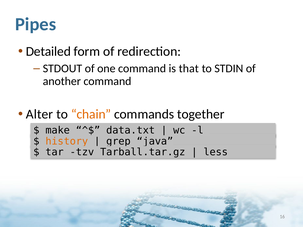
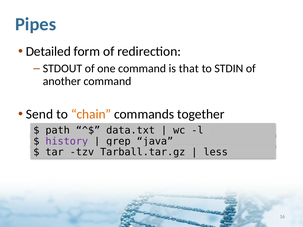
Alter: Alter -> Send (40, 114)
make: make -> path (58, 130)
history colour: orange -> purple (67, 141)
